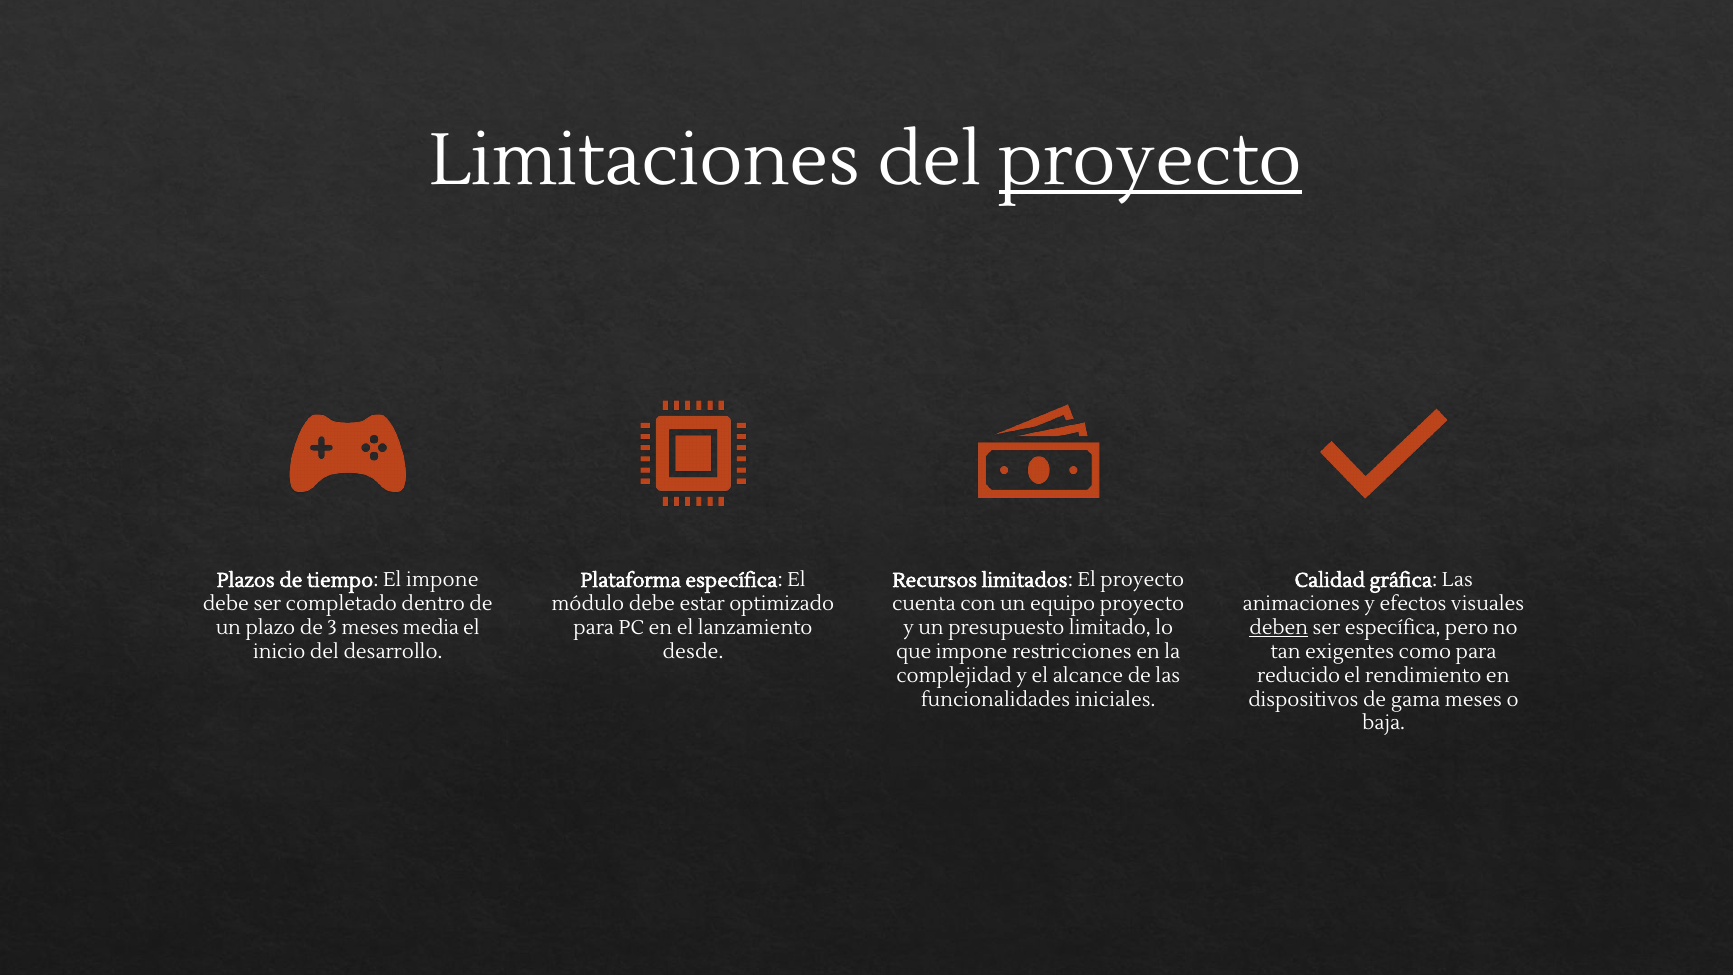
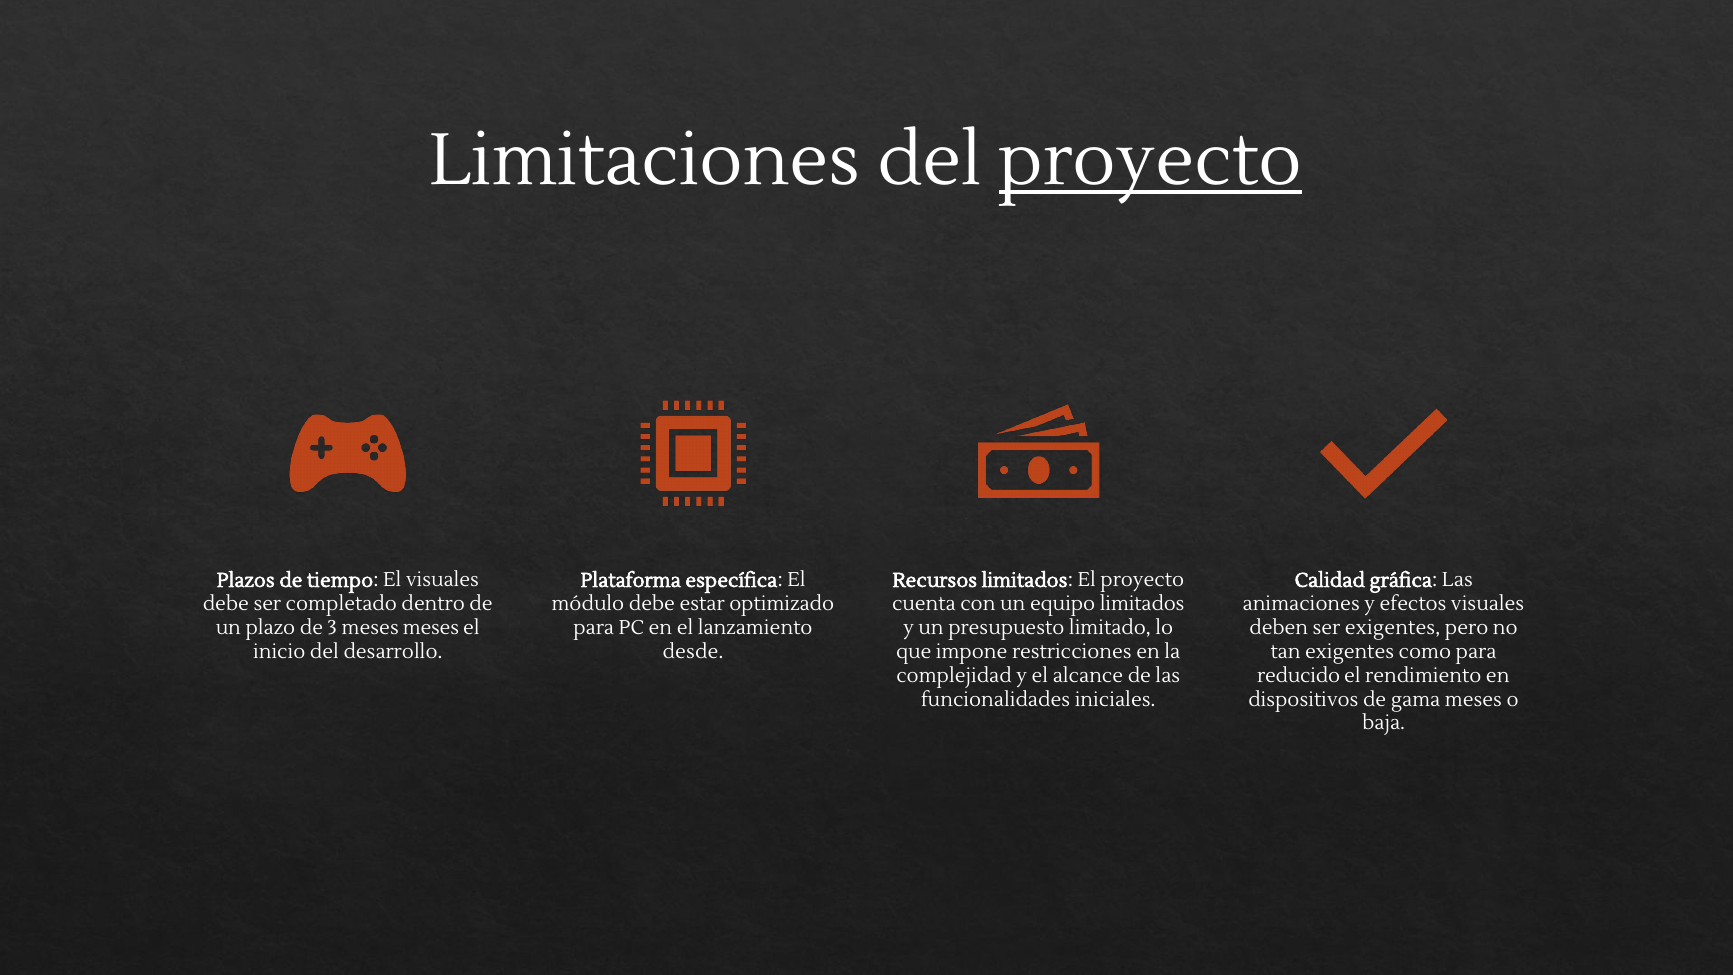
El impone: impone -> visuales (442, 580)
equipo proyecto: proyecto -> limitados (1142, 604)
meses media: media -> meses (431, 628)
deben underline: present -> none (1279, 628)
ser específica: específica -> exigentes (1393, 628)
